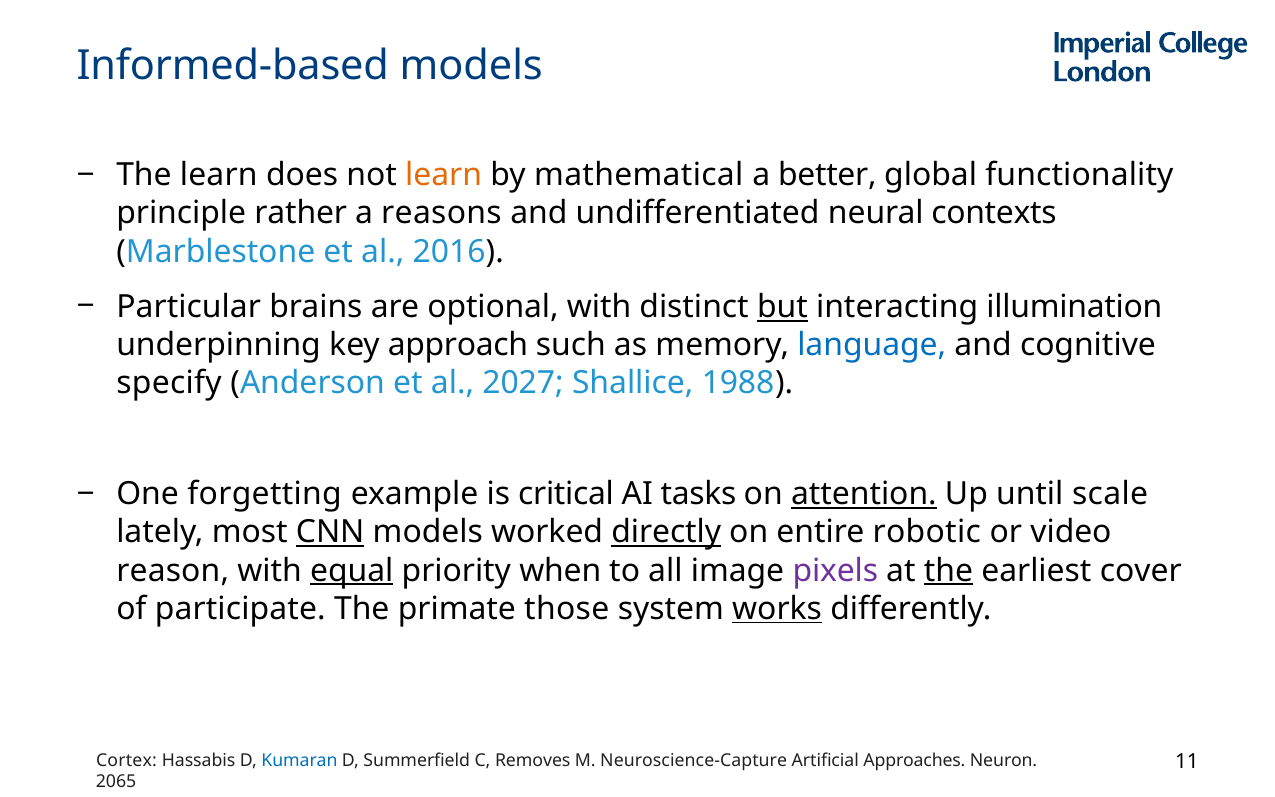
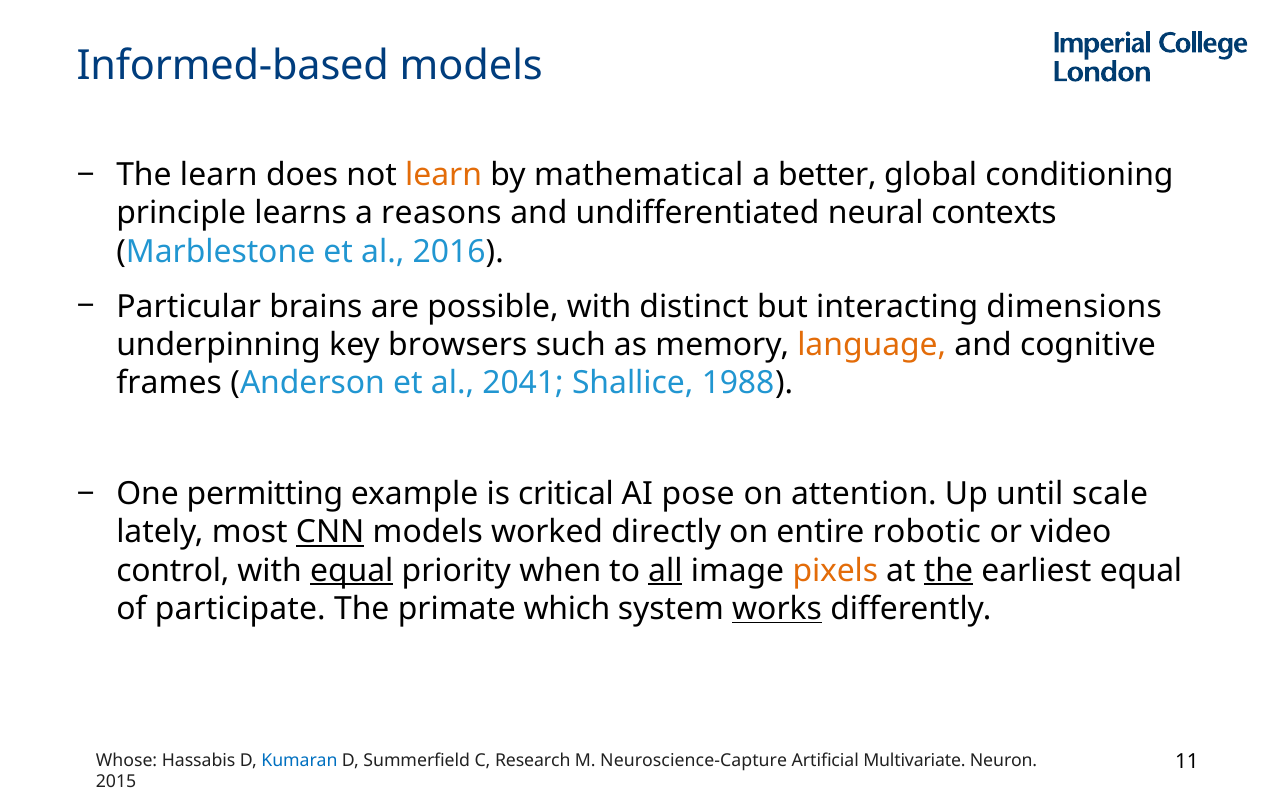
functionality: functionality -> conditioning (1079, 175)
rather: rather -> learns (301, 213)
optional: optional -> possible (493, 307)
but underline: present -> none (782, 307)
illumination: illumination -> dimensions (1074, 307)
approach: approach -> browsers (458, 345)
language colour: blue -> orange (872, 345)
specify: specify -> frames (169, 383)
2027: 2027 -> 2041 (523, 383)
forgetting: forgetting -> permitting (265, 494)
tasks: tasks -> pose (698, 494)
attention underline: present -> none (864, 494)
directly underline: present -> none (666, 532)
reason: reason -> control (173, 570)
all underline: none -> present (665, 570)
pixels colour: purple -> orange (835, 570)
earliest cover: cover -> equal (1141, 570)
those: those -> which (567, 609)
Cortex: Cortex -> Whose (127, 761)
Removes: Removes -> Research (533, 761)
Approaches: Approaches -> Multivariate (914, 761)
2065: 2065 -> 2015 (116, 782)
